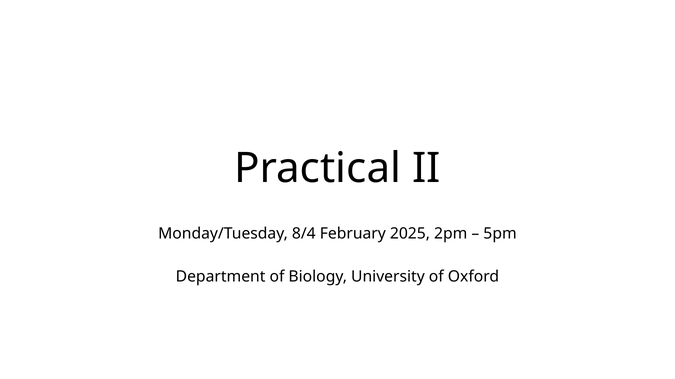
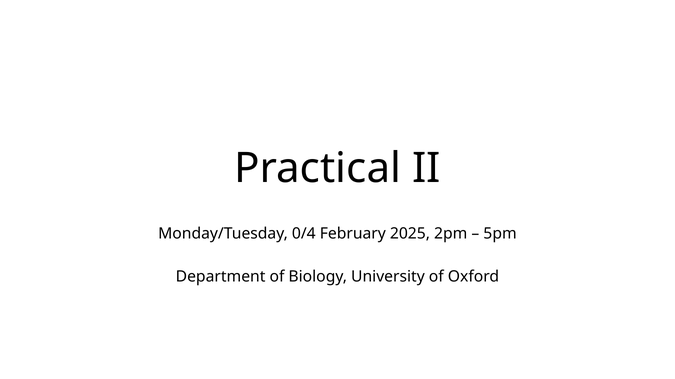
8/4: 8/4 -> 0/4 (304, 234)
